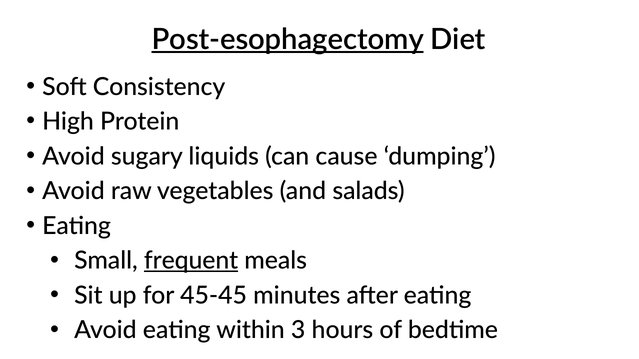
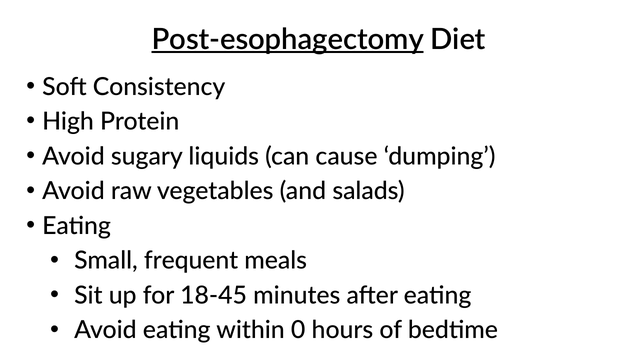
frequent underline: present -> none (191, 261)
45-45: 45-45 -> 18-45 (214, 296)
3: 3 -> 0 (298, 331)
